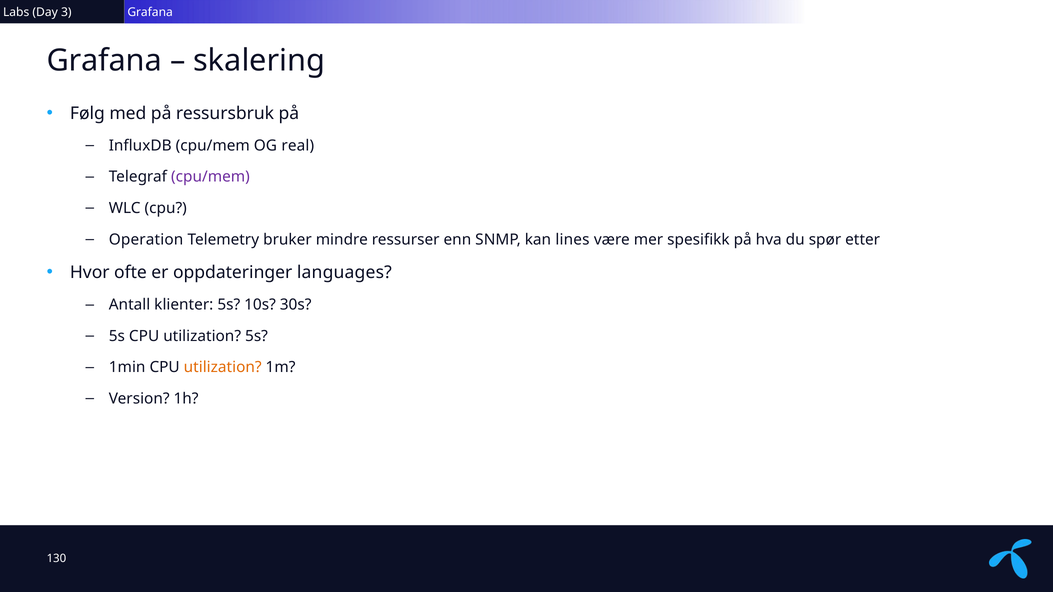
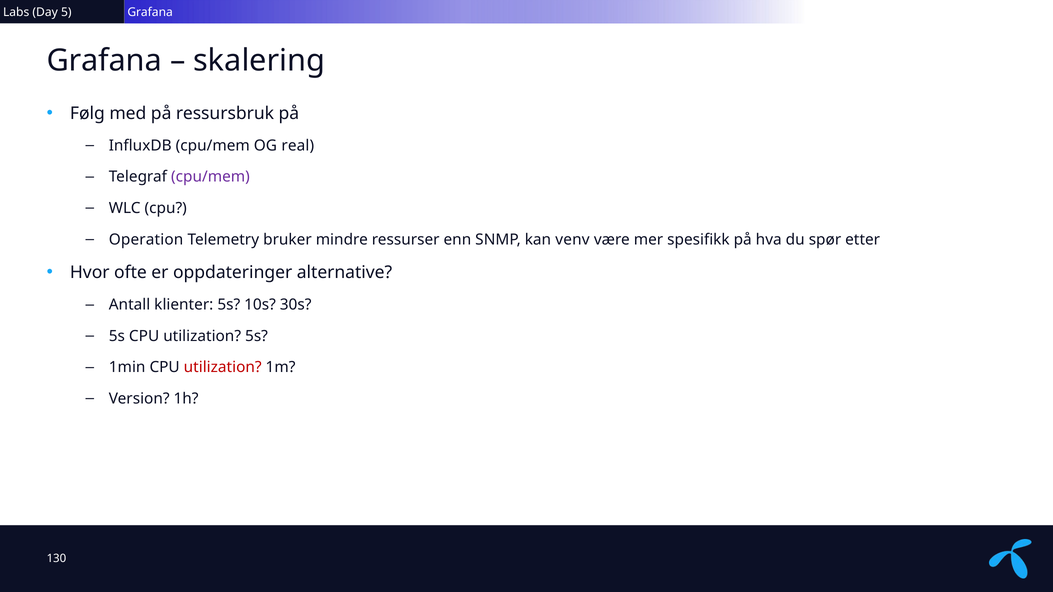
3: 3 -> 5 (66, 12)
lines: lines -> venv (572, 240)
languages: languages -> alternative (344, 273)
utilization colour: orange -> red (223, 368)
